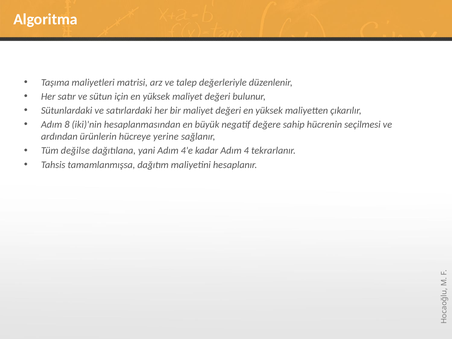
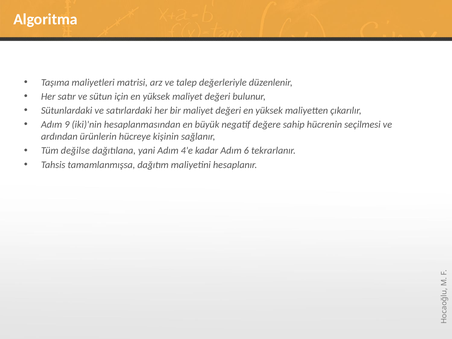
8: 8 -> 9 (67, 125)
yerine: yerine -> kişinin (166, 137)
4: 4 -> 6 (246, 151)
